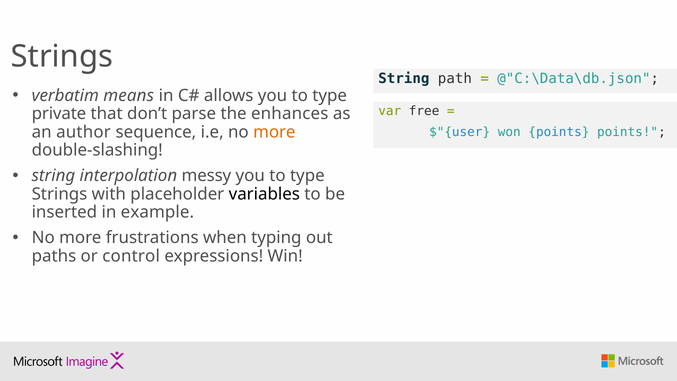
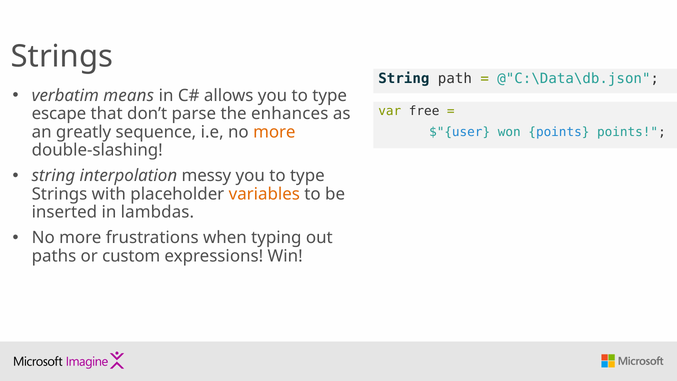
private: private -> escape (59, 114)
author: author -> greatly (84, 132)
variables colour: black -> orange (264, 194)
example: example -> lambdas (157, 212)
control: control -> custom (131, 256)
